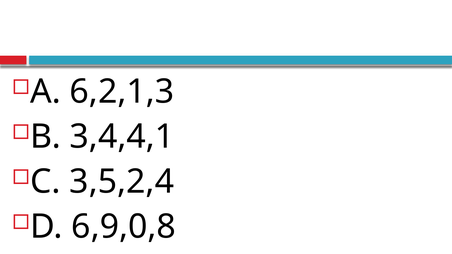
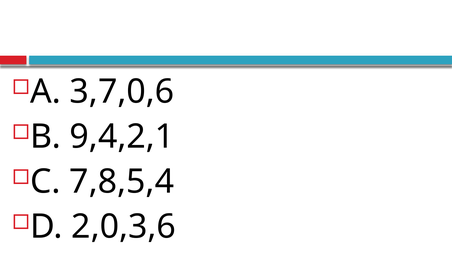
6,2,1,3: 6,2,1,3 -> 3,7,0,6 (122, 92)
3,4,4,1: 3,4,4,1 -> 9,4,2,1 (122, 137)
3,5,2,4: 3,5,2,4 -> 7,8,5,4 (122, 182)
6,9,0,8: 6,9,0,8 -> 2,0,3,6 (124, 227)
